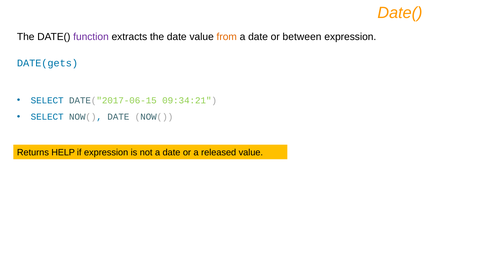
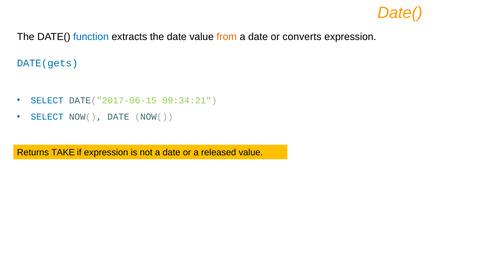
function colour: purple -> blue (91, 37)
between: between -> converts (302, 37)
HELP: HELP -> TAKE (63, 153)
